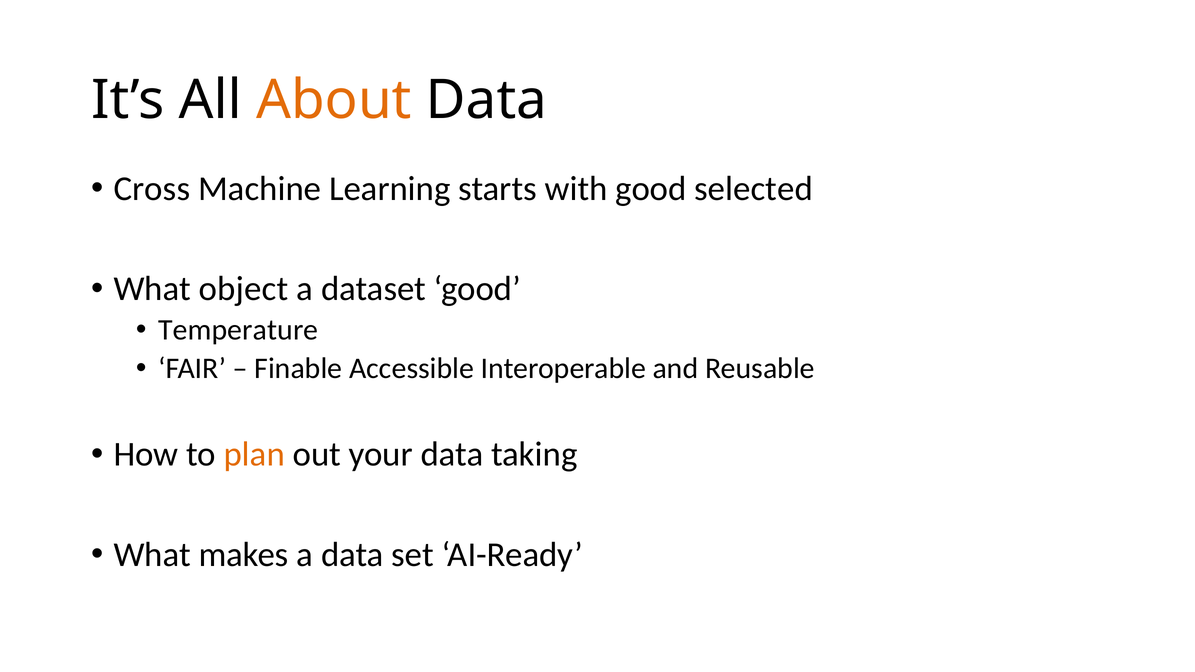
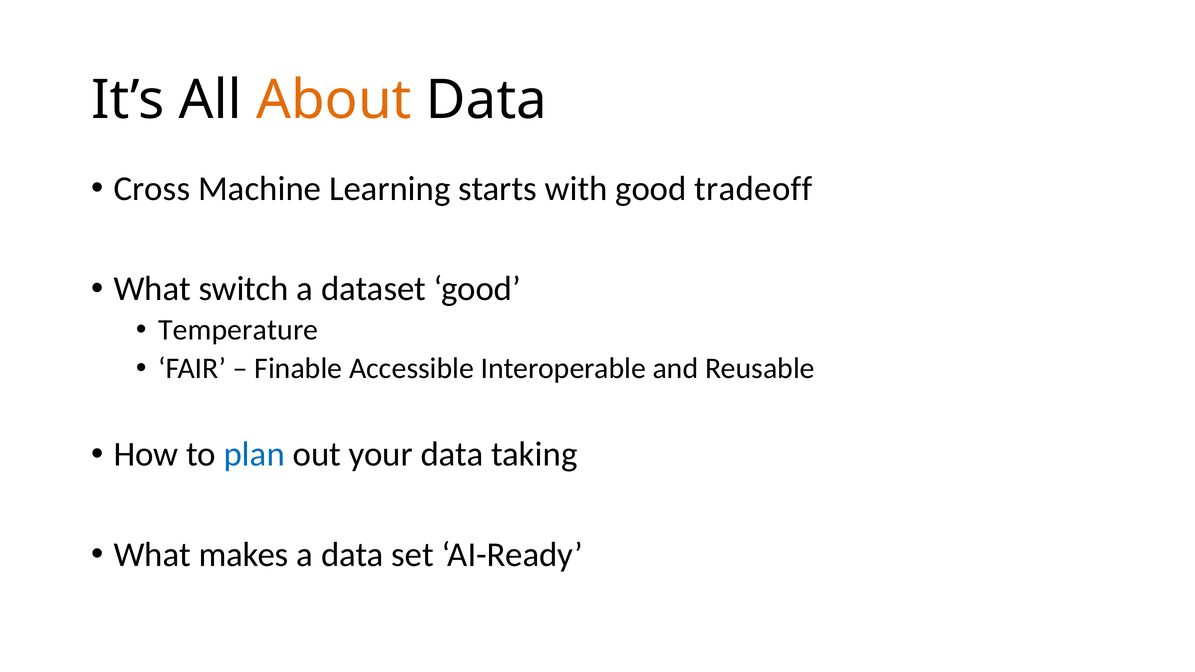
selected: selected -> tradeoff (753, 189)
object: object -> switch (244, 289)
plan colour: orange -> blue (254, 455)
